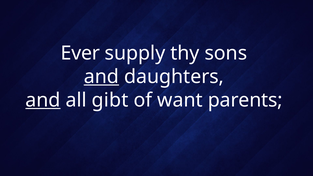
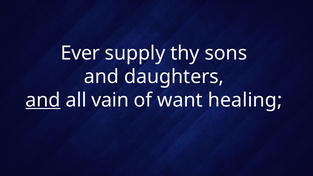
and underline: present -> none (101, 77)
gibt: gibt -> vain (110, 100)
parents: parents -> healing (245, 100)
